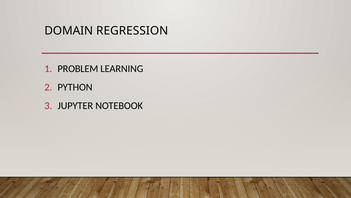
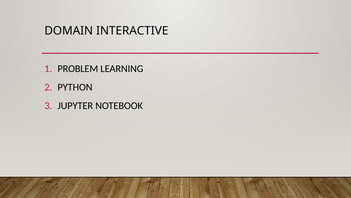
REGRESSION: REGRESSION -> INTERACTIVE (132, 31)
